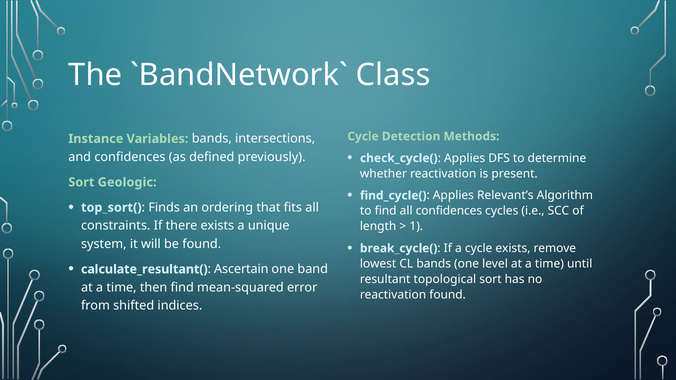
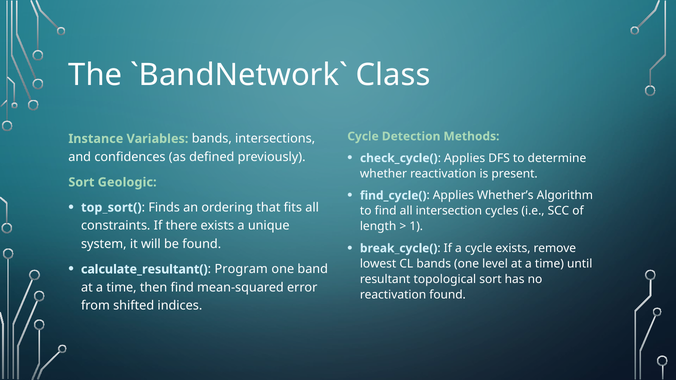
Relevant’s: Relevant’s -> Whether’s (505, 196)
all confidences: confidences -> intersection (449, 211)
Ascertain: Ascertain -> Program (241, 269)
